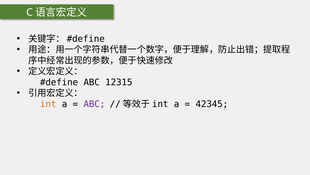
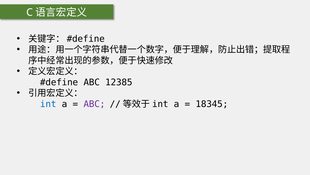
12315: 12315 -> 12385 (119, 82)
int colour: orange -> blue (48, 104)
42345: 42345 -> 18345 (212, 104)
